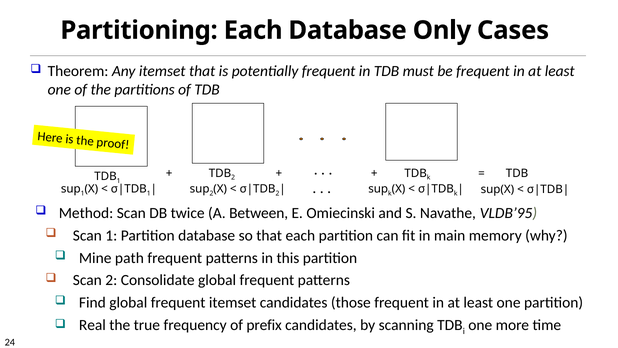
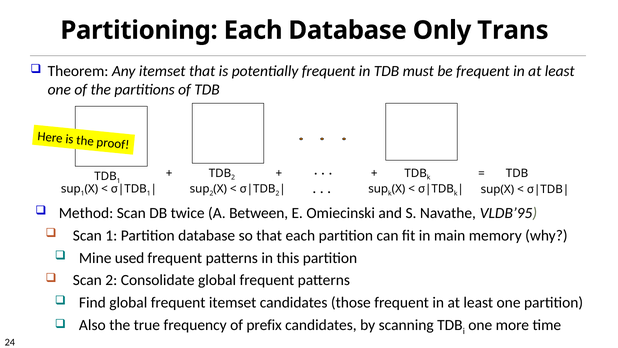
Cases: Cases -> Trans (513, 30)
path: path -> used (130, 258)
Real: Real -> Also (92, 325)
